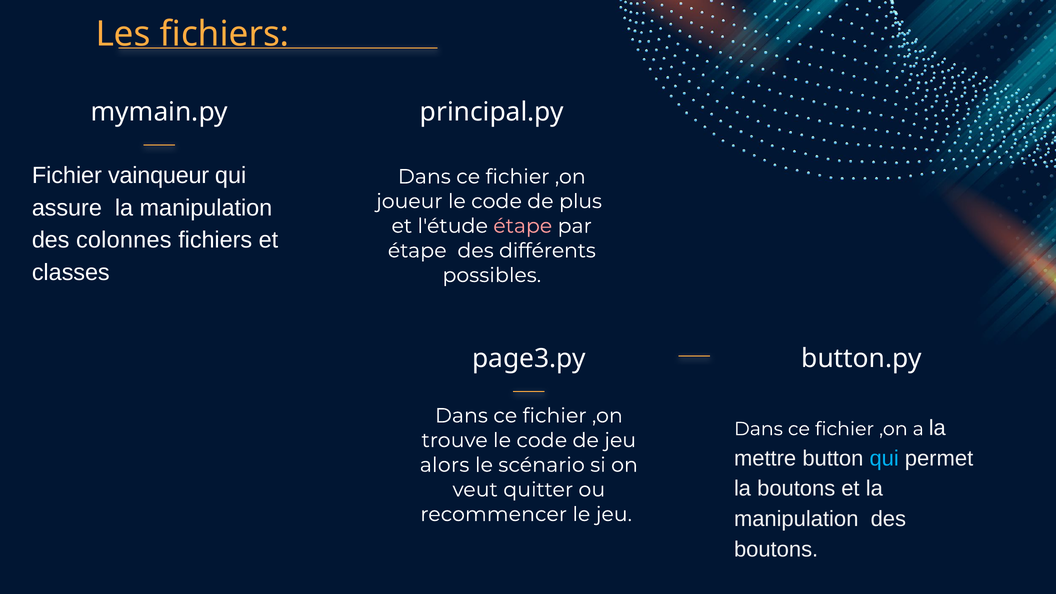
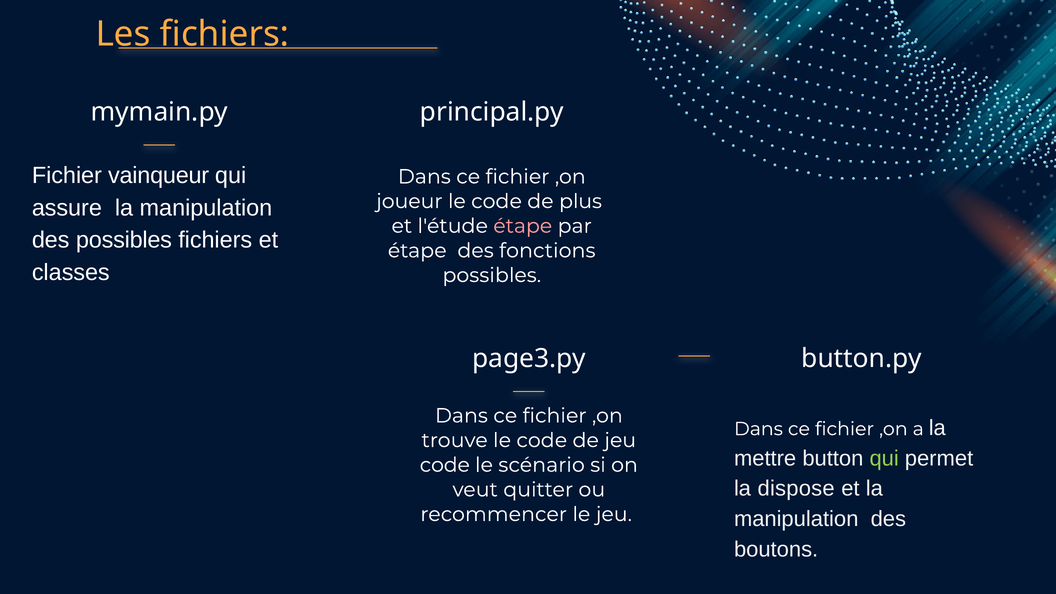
des colonnes: colonnes -> possibles (124, 240)
différents: différents -> fonctions (547, 251)
qui colour: light blue -> light green (884, 458)
alors: alors -> code (445, 465)
la boutons: boutons -> dispose (796, 489)
